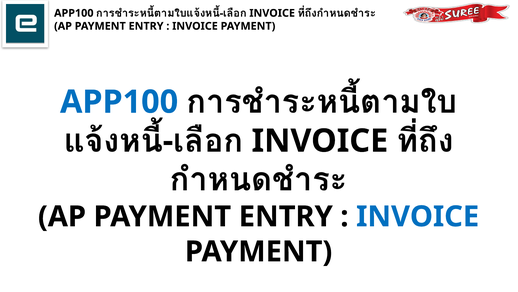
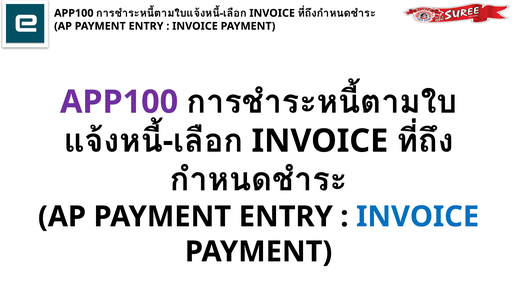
APP100 colour: blue -> purple (119, 102)
